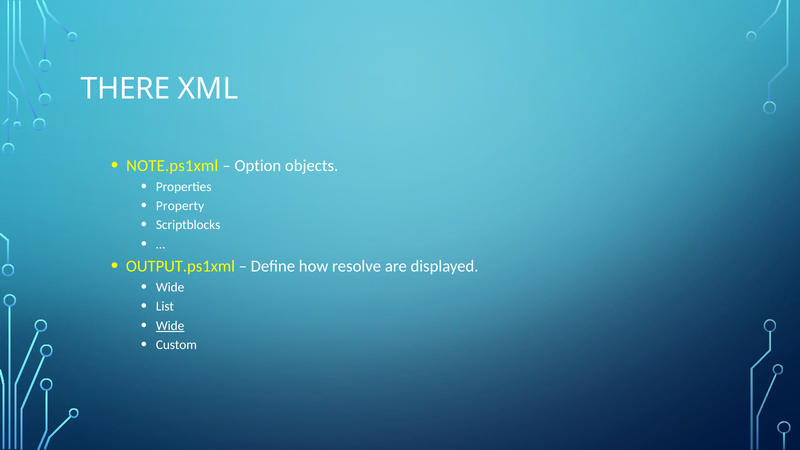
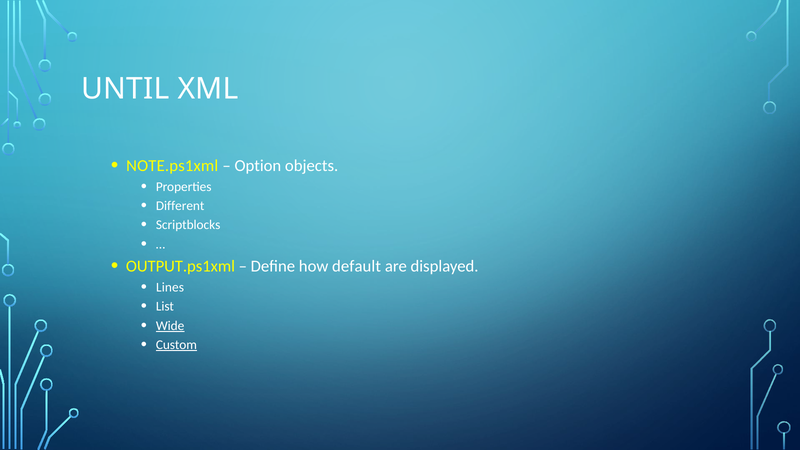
THERE: THERE -> UNTIL (125, 89)
Property: Property -> Different (180, 206)
resolve: resolve -> default (357, 266)
Wide: Wide -> Lines (170, 287)
Custom underline: none -> present (176, 345)
